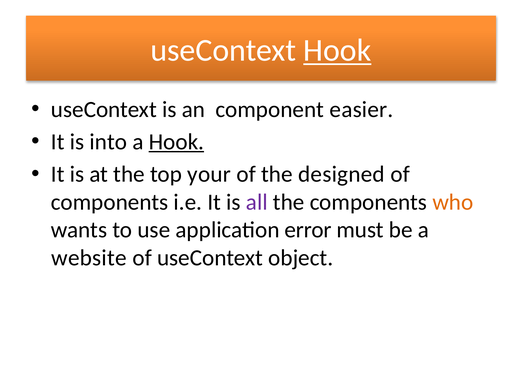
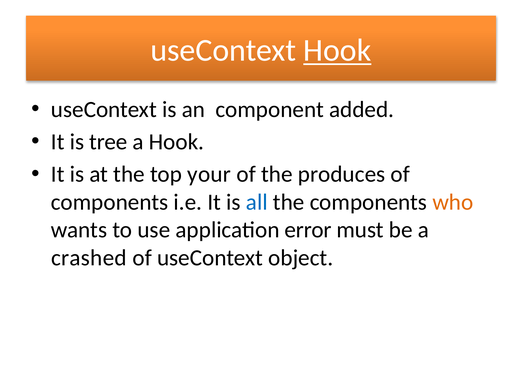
easier: easier -> added (362, 110)
into: into -> tree (108, 142)
Hook underline: present -> none (176, 142)
designed: designed -> produces (342, 174)
all colour: purple -> blue (257, 202)
website: website -> crashed (89, 258)
